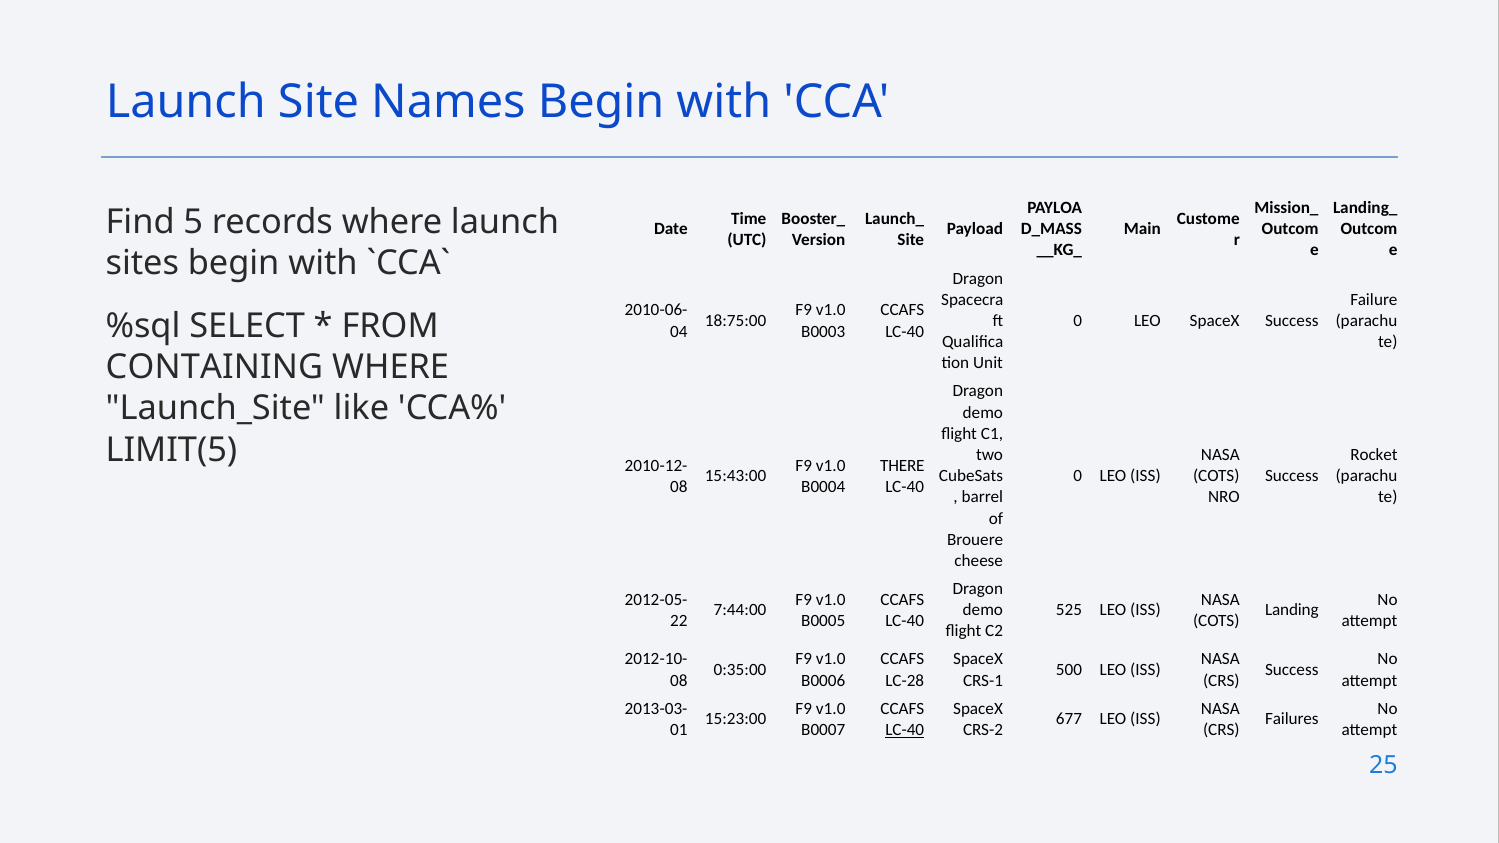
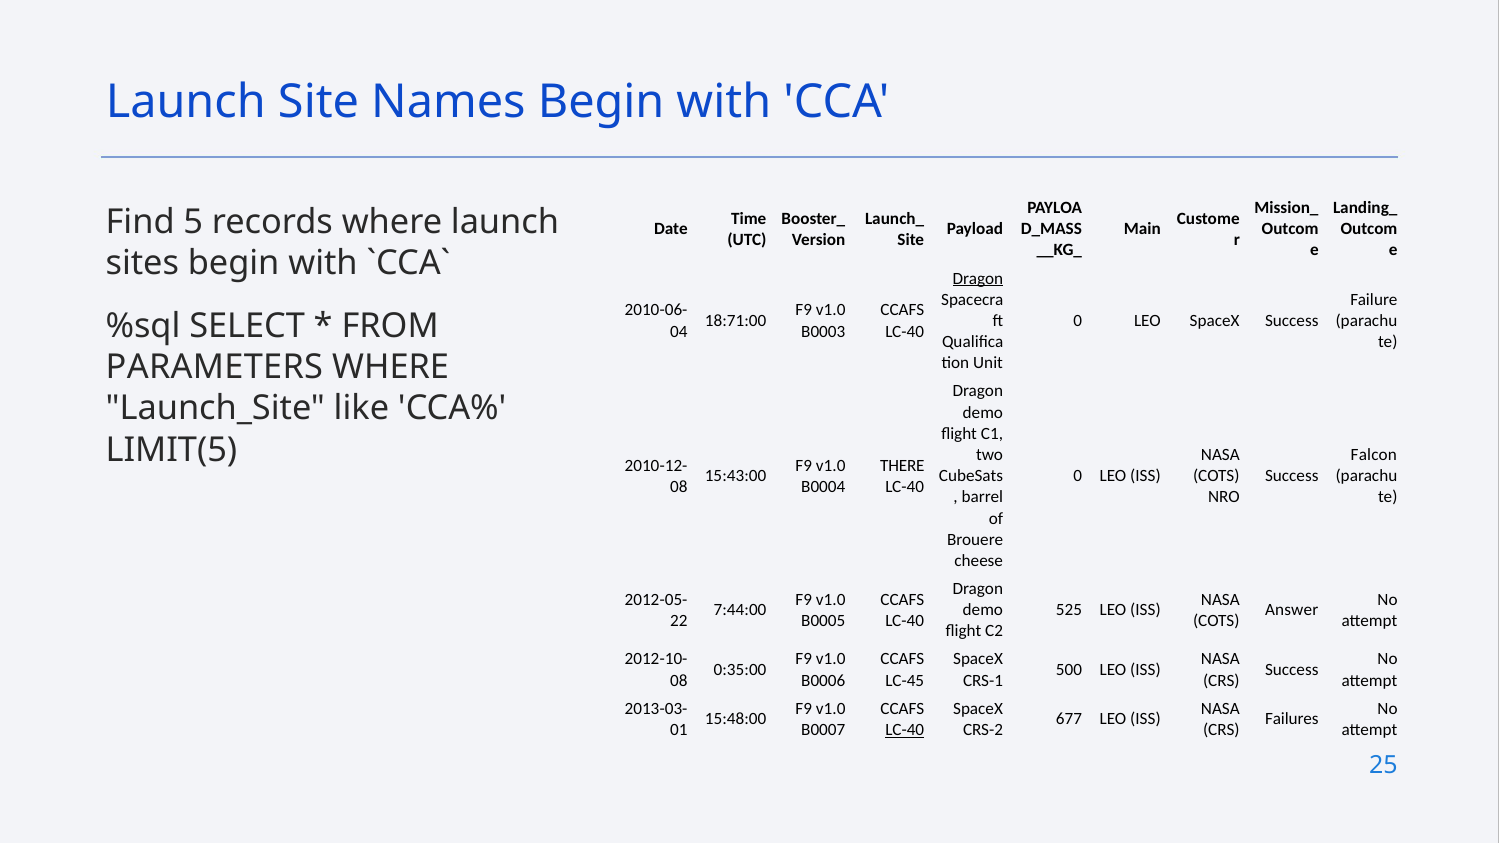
Dragon underline: none -> present (978, 278)
18:75:00: 18:75:00 -> 18:71:00 (736, 321)
CONTAINING: CONTAINING -> PARAMETERS (214, 368)
Rocket: Rocket -> Falcon (1374, 455)
Landing: Landing -> Answer (1292, 610)
LC-28: LC-28 -> LC-45 (905, 681)
15:23:00: 15:23:00 -> 15:48:00 (736, 719)
